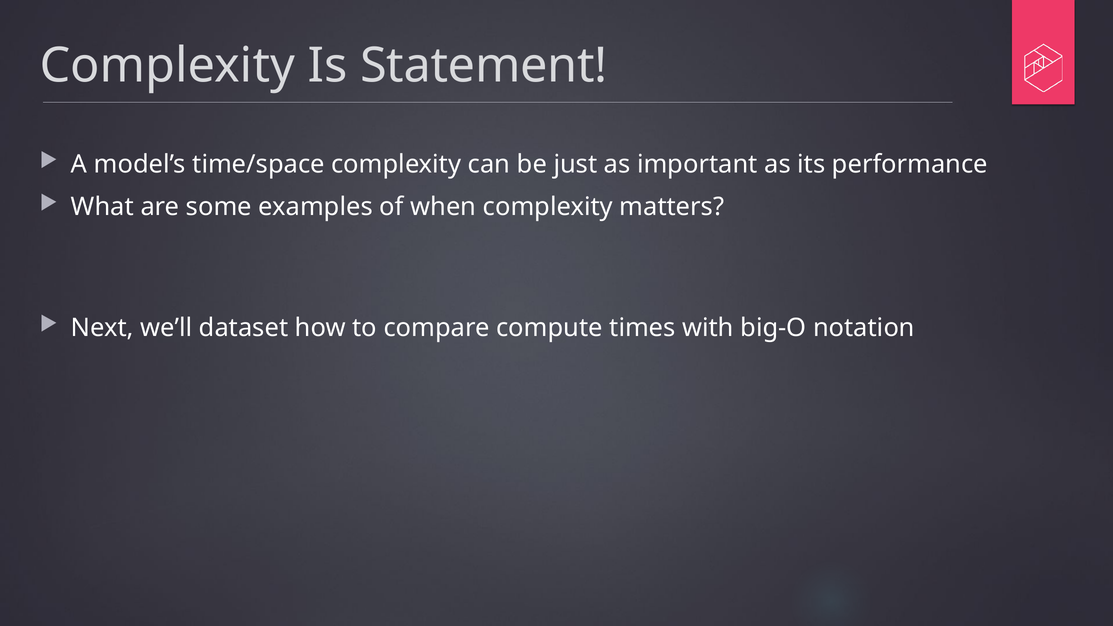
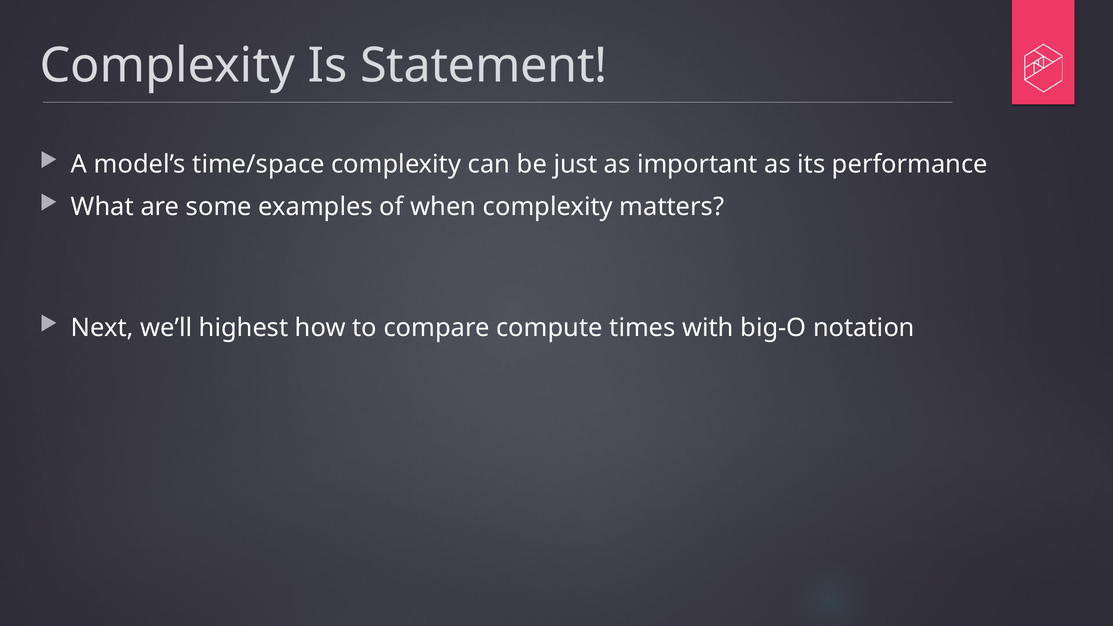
dataset: dataset -> highest (244, 328)
